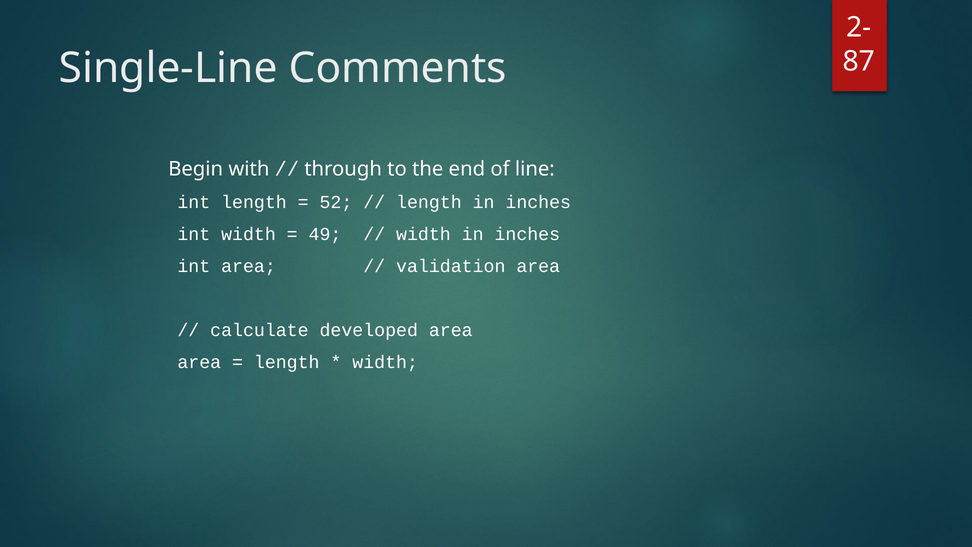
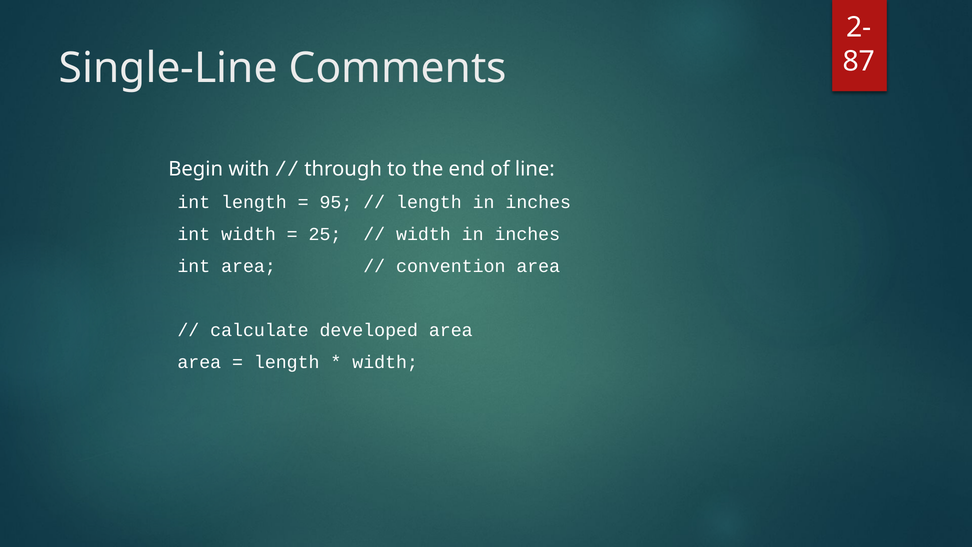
52: 52 -> 95 (336, 202)
49: 49 -> 25 (325, 234)
validation: validation -> convention (451, 266)
